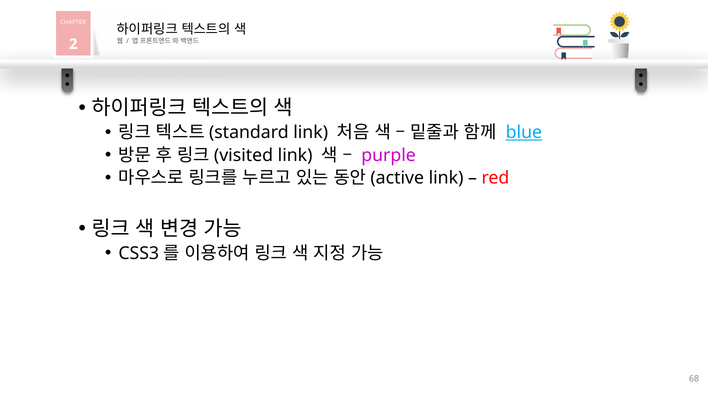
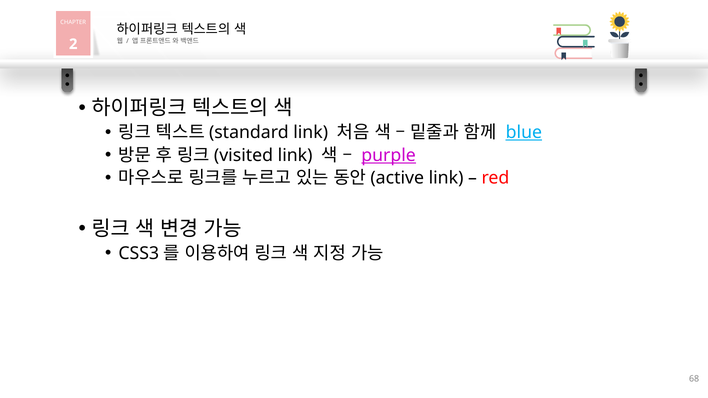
purple underline: none -> present (389, 155)
